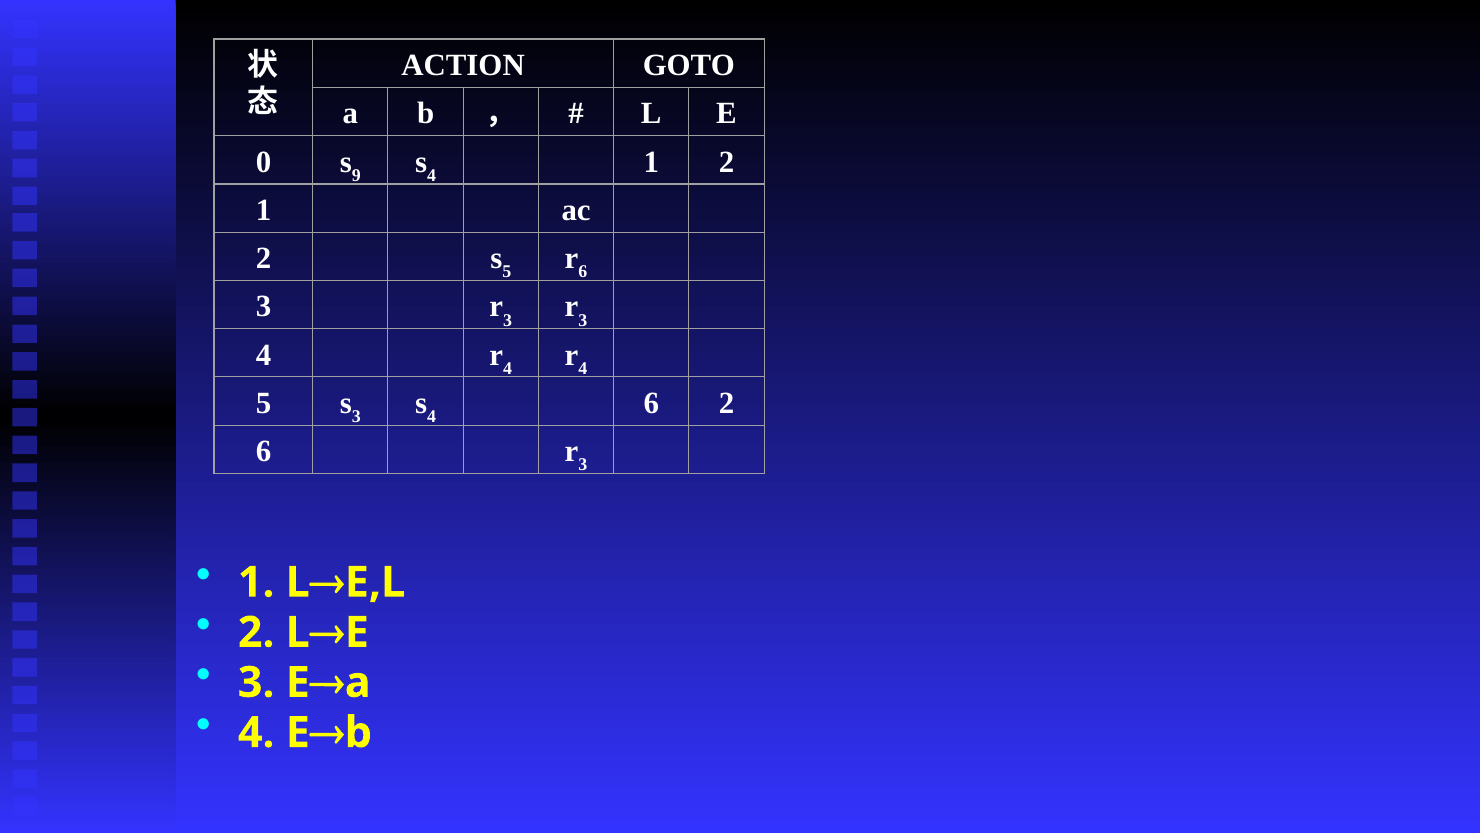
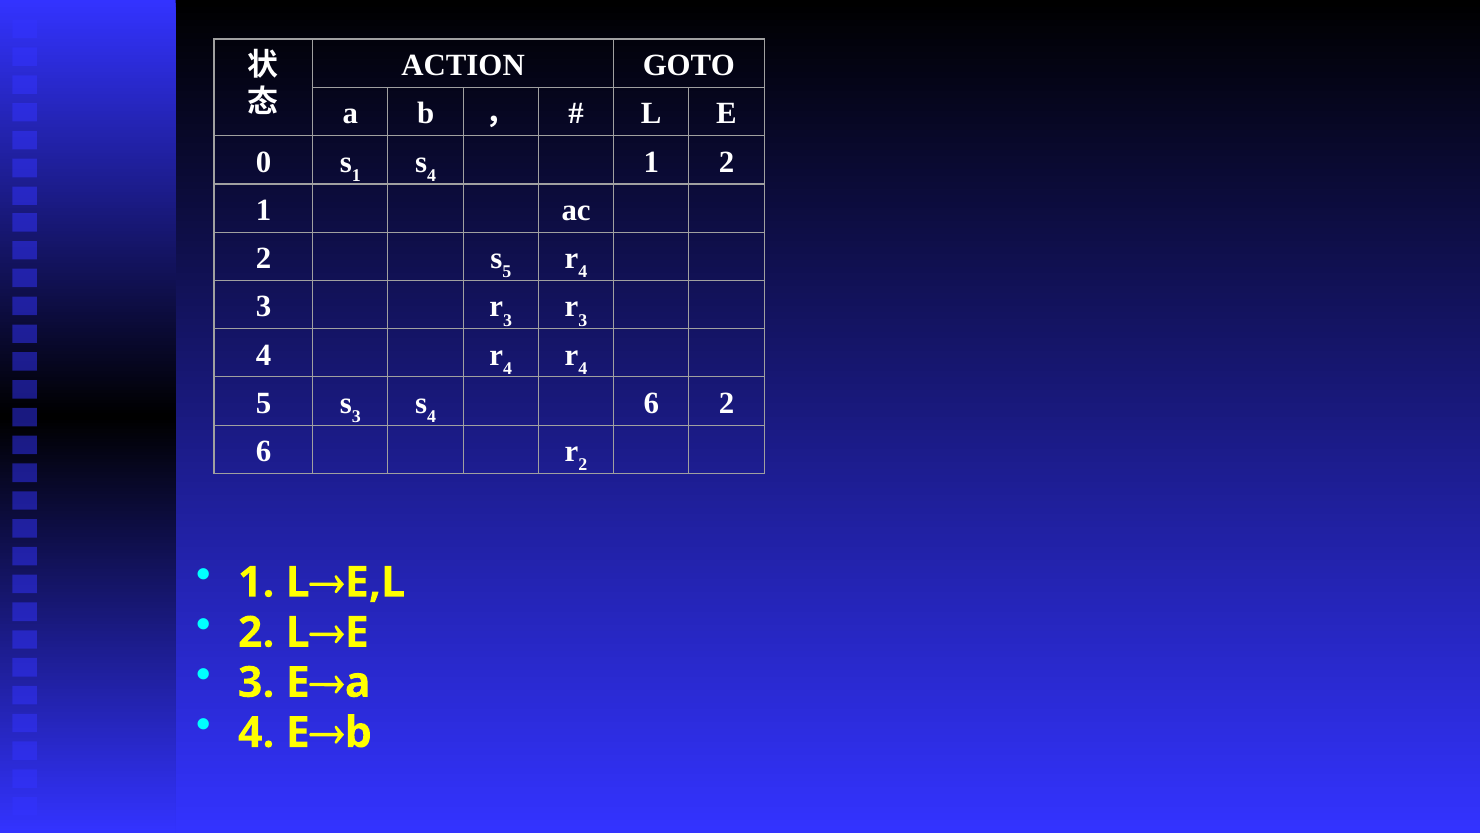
9: 9 -> 1 (356, 175)
6: 6 -> 4 (583, 272)
3: 3 -> 2 (583, 465)
